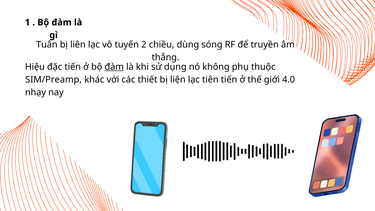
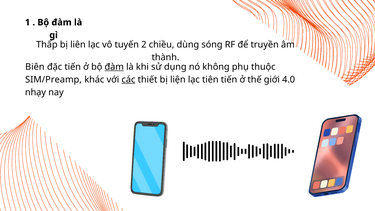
Tuân: Tuân -> Thấp (47, 45)
thẳng: thẳng -> thành (166, 57)
Hiệu: Hiệu -> Biên (35, 67)
các underline: none -> present (128, 80)
